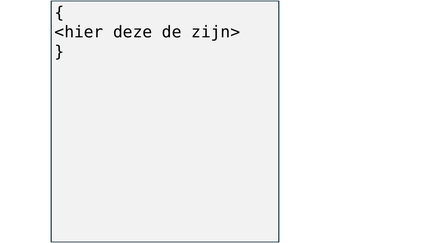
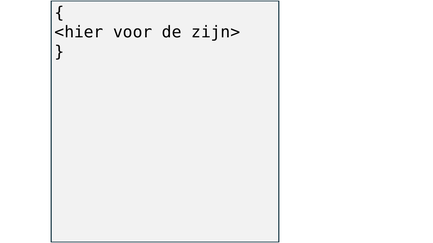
deze: deze -> voor (133, 32)
